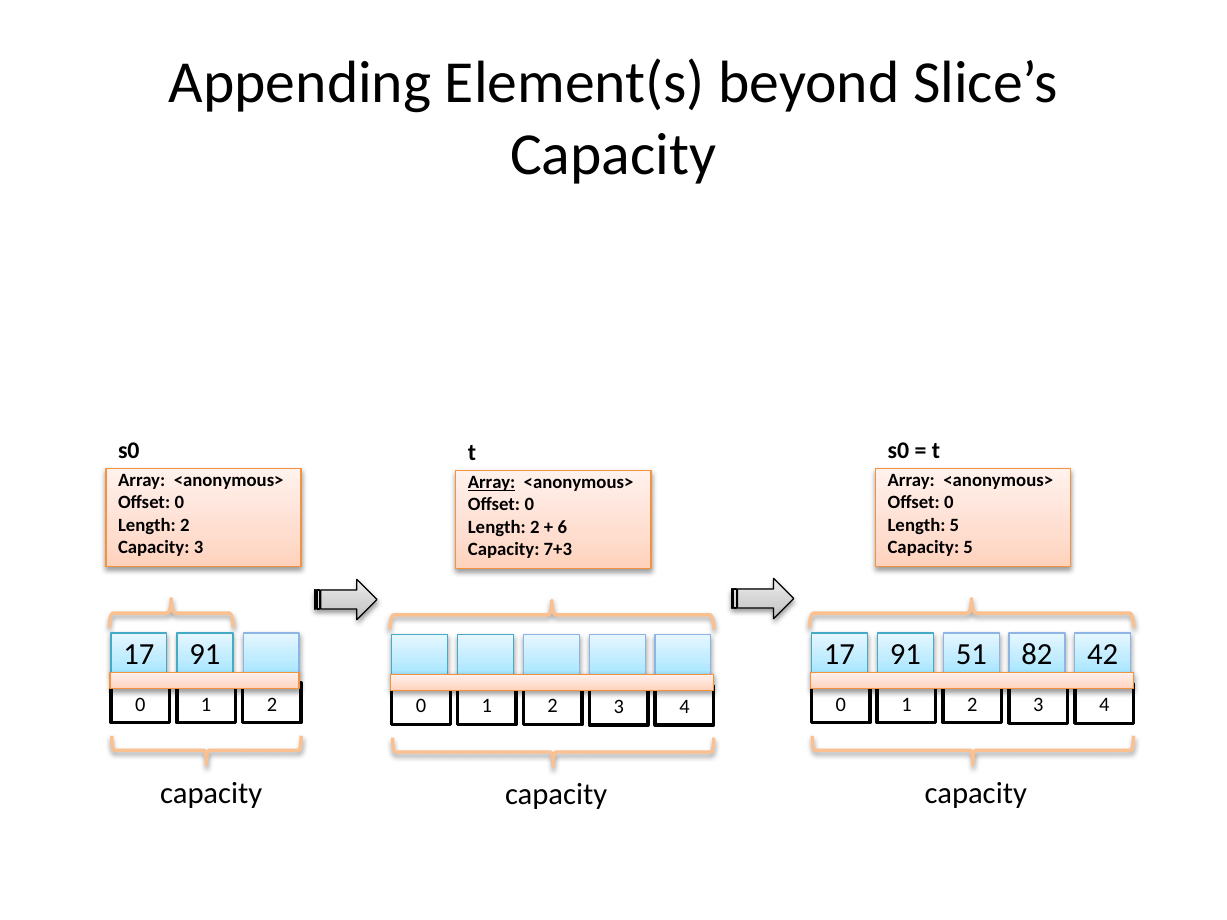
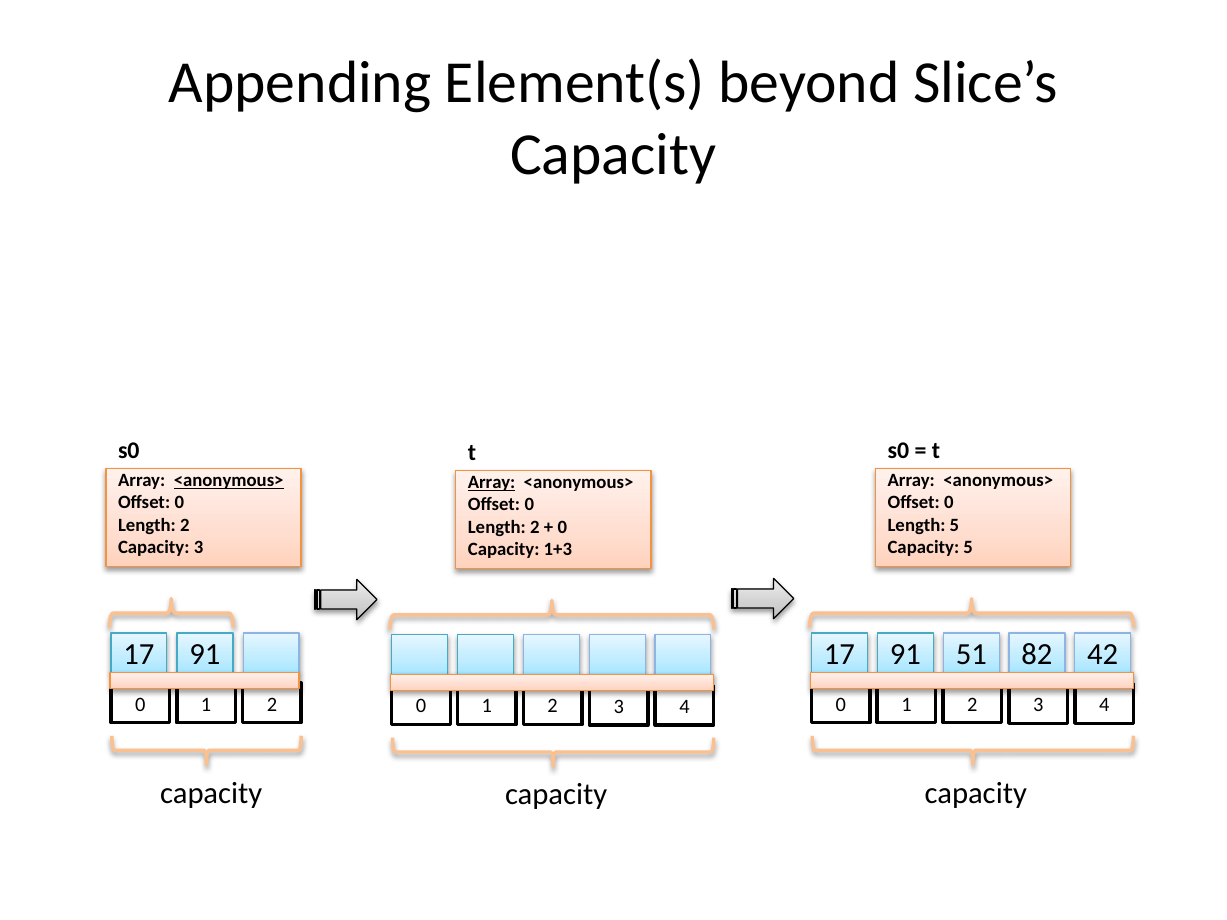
<anonymous> underline: none -> present (229, 480)
6: 6 -> 0 (562, 527)
7+3: 7+3 -> 1+3 (558, 550)
